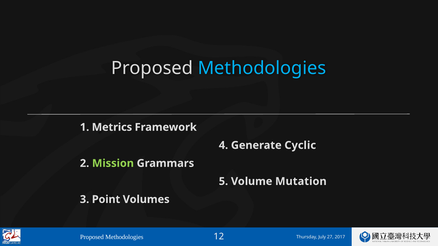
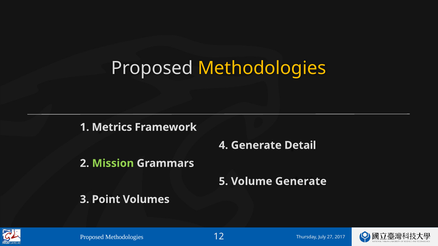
Methodologies colour: light blue -> yellow (262, 68)
Cyclic: Cyclic -> Detail (300, 145)
Volume Mutation: Mutation -> Generate (301, 182)
